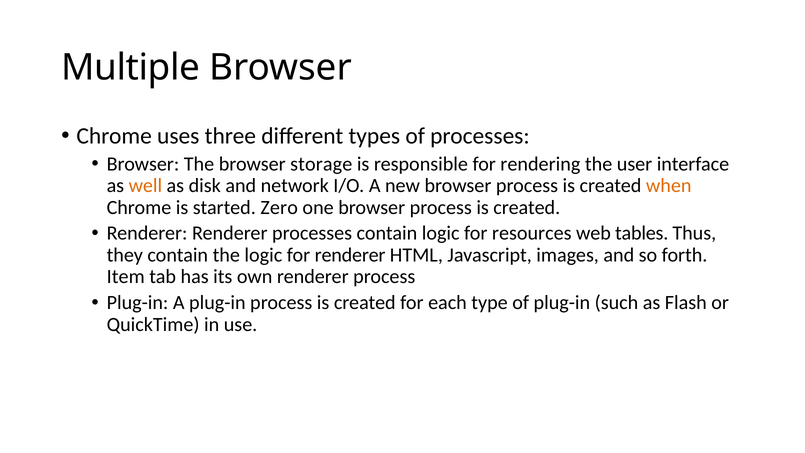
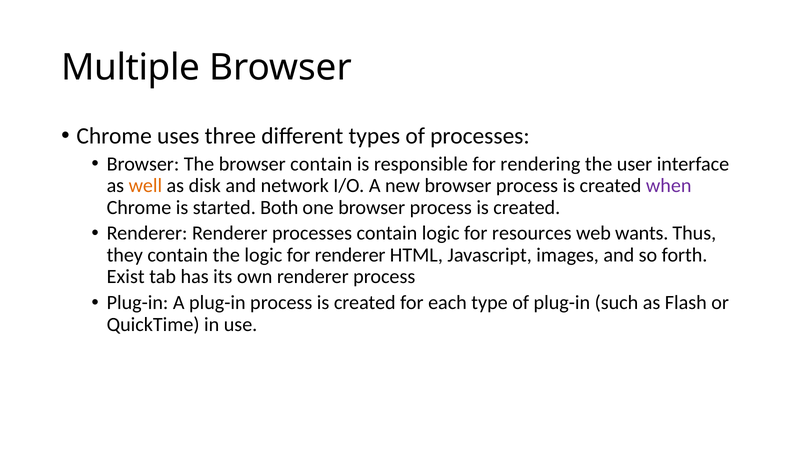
browser storage: storage -> contain (321, 164)
when colour: orange -> purple (669, 186)
Zero: Zero -> Both (279, 207)
tables: tables -> wants (642, 233)
Item: Item -> Exist (126, 277)
